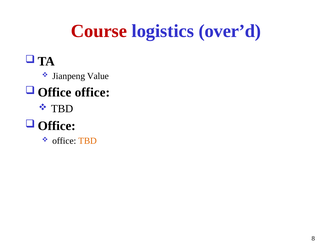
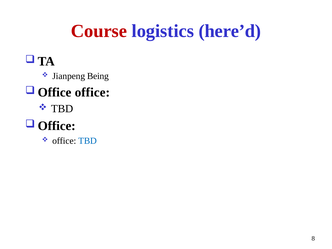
over’d: over’d -> here’d (230, 31)
Value: Value -> Being (98, 76)
TBD colour: orange -> blue (88, 141)
